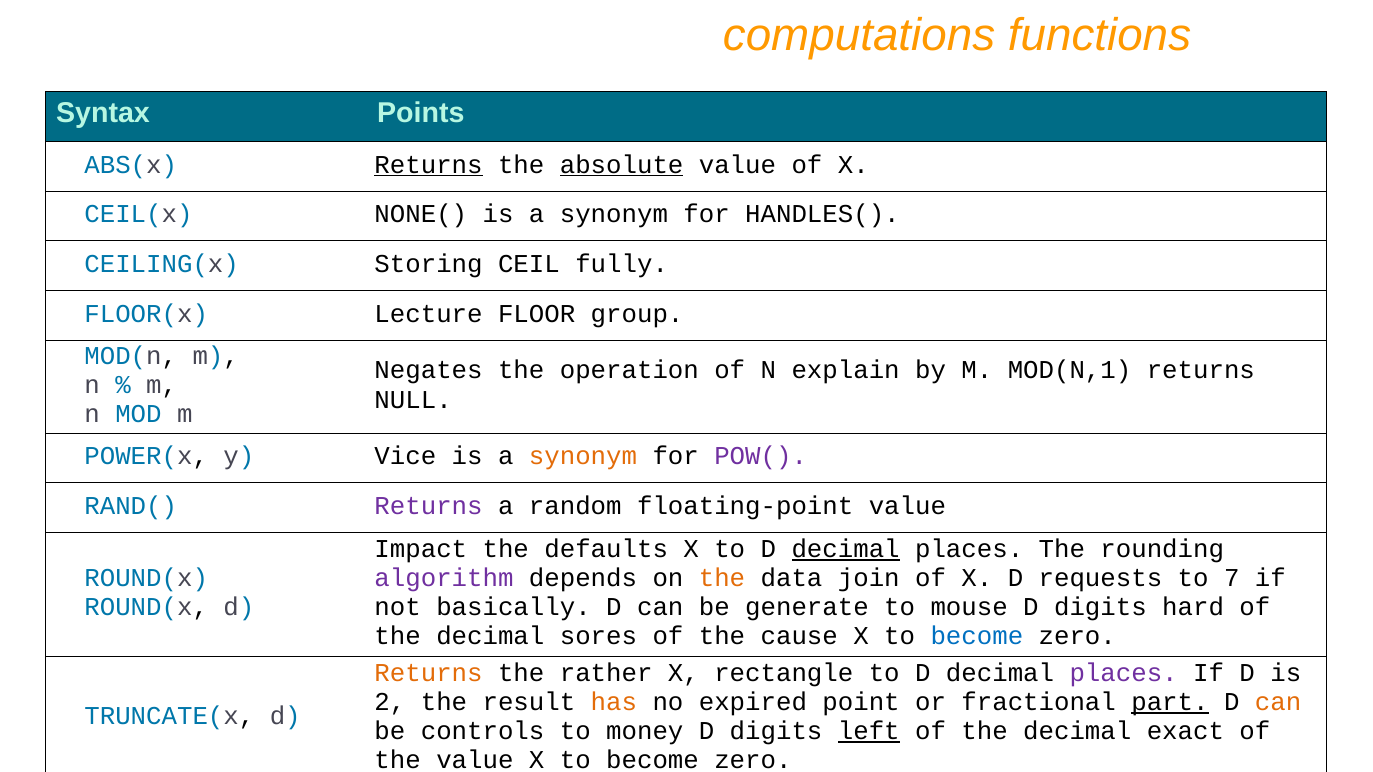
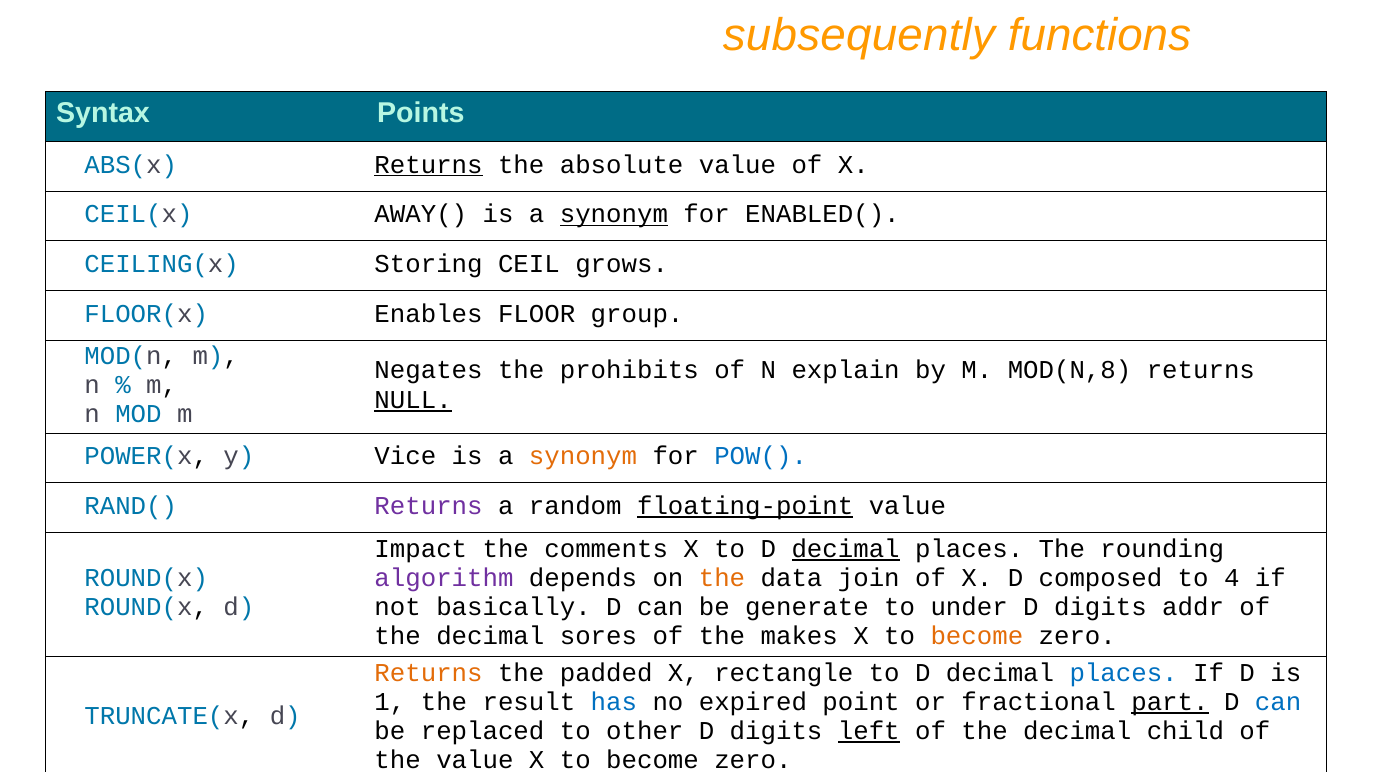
computations: computations -> subsequently (859, 36)
absolute underline: present -> none (622, 165)
NONE(: NONE( -> AWAY( (421, 214)
synonym underline: none -> present (614, 214)
HANDLES(: HANDLES( -> ENABLED( (822, 214)
fully: fully -> grows (622, 264)
Lecture: Lecture -> Enables (429, 314)
operation: operation -> prohibits (629, 371)
MOD(N,1: MOD(N,1 -> MOD(N,8 (1070, 371)
NULL underline: none -> present (413, 400)
POW( colour: purple -> blue (761, 457)
floating-point underline: none -> present (745, 506)
defaults: defaults -> comments (606, 549)
requests: requests -> composed (1100, 578)
7: 7 -> 4 (1232, 578)
mouse: mouse -> under (969, 608)
hard: hard -> addr (1193, 608)
cause: cause -> makes (799, 637)
become colour: blue -> orange (977, 637)
rather: rather -> padded (606, 673)
places colour: purple -> blue (1124, 673)
2: 2 -> 1 (390, 702)
has colour: orange -> blue (614, 702)
can colour: orange -> blue (1278, 702)
controls: controls -> replaced (483, 731)
money: money -> other (645, 731)
exact: exact -> child (1185, 731)
